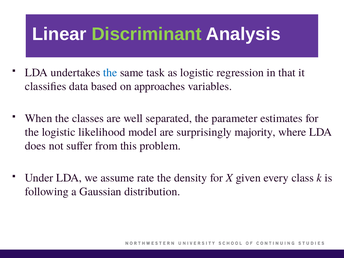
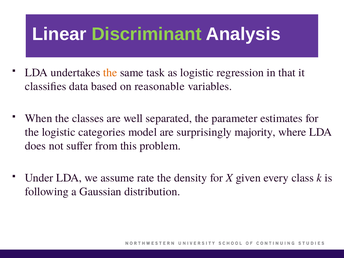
the colour: blue -> orange (110, 72)
approaches: approaches -> reasonable (160, 86)
likelihood: likelihood -> categories (102, 132)
